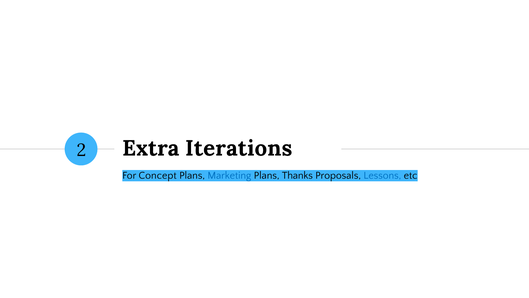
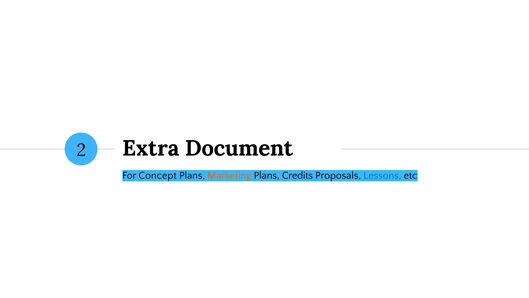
Iterations: Iterations -> Document (239, 148)
Marketing colour: blue -> orange (229, 175)
Thanks: Thanks -> Credits (297, 175)
